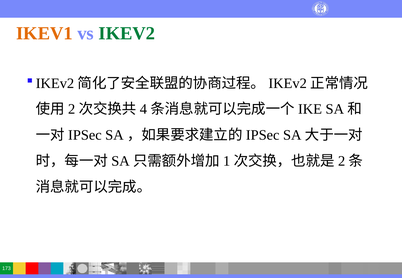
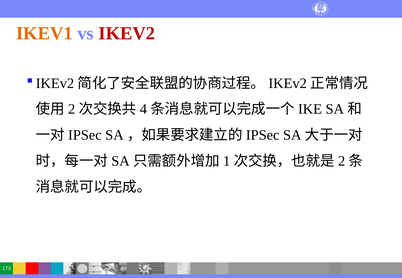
IKEV2 colour: green -> red (127, 33)
